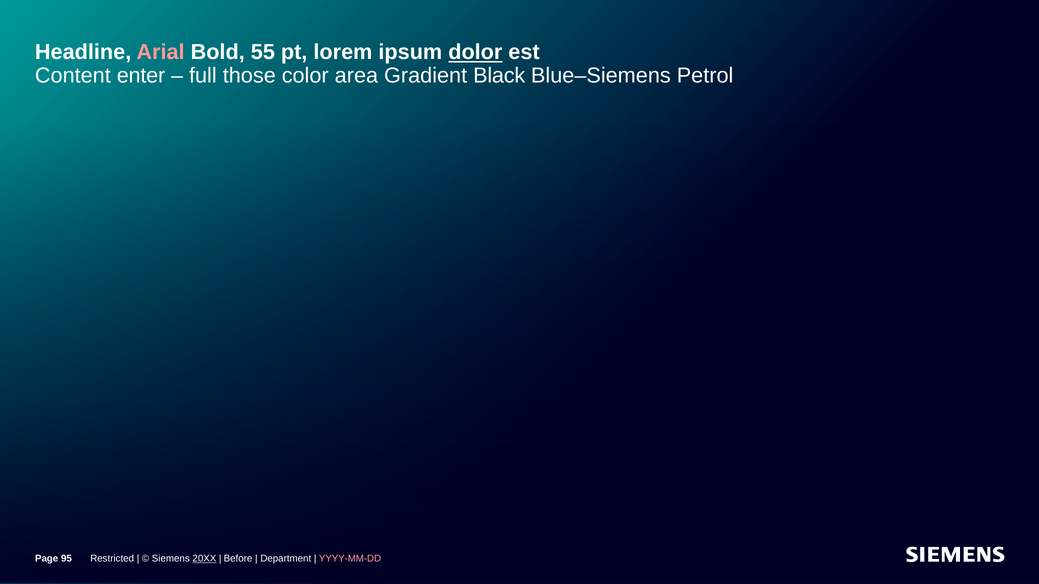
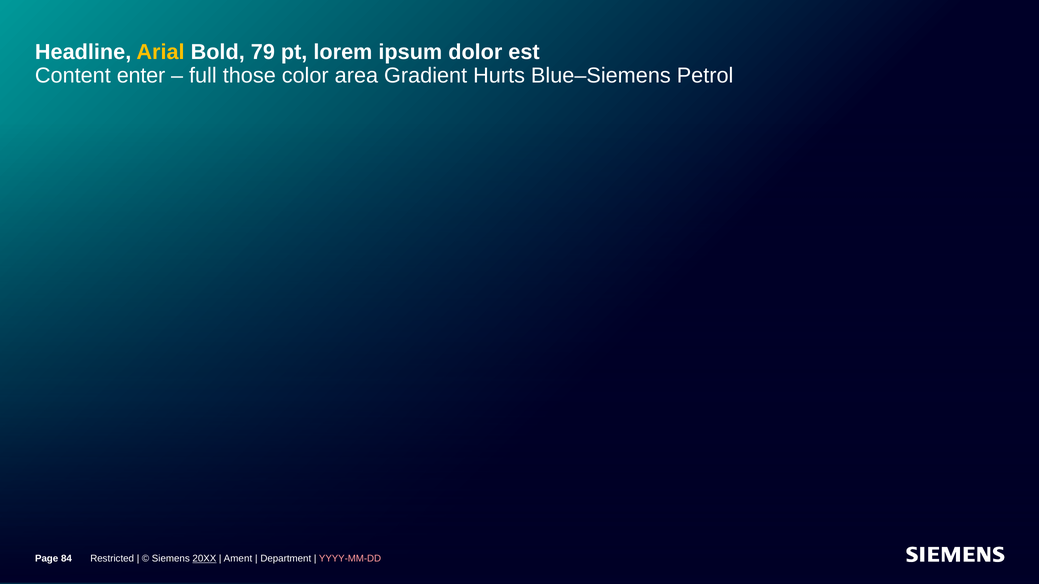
Arial colour: pink -> yellow (161, 52)
55: 55 -> 79 (263, 52)
dolor underline: present -> none (475, 52)
Black: Black -> Hurts (499, 76)
95: 95 -> 84 (66, 559)
Before: Before -> Ament (238, 559)
